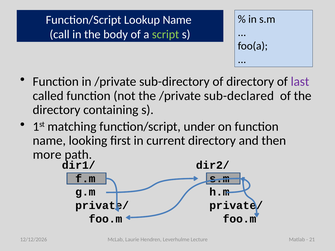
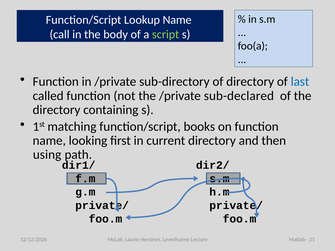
last colour: purple -> blue (300, 82)
under: under -> books (199, 127)
more: more -> using (47, 155)
